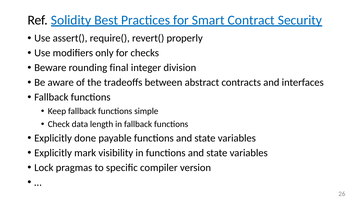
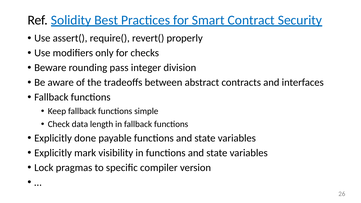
final: final -> pass (119, 68)
